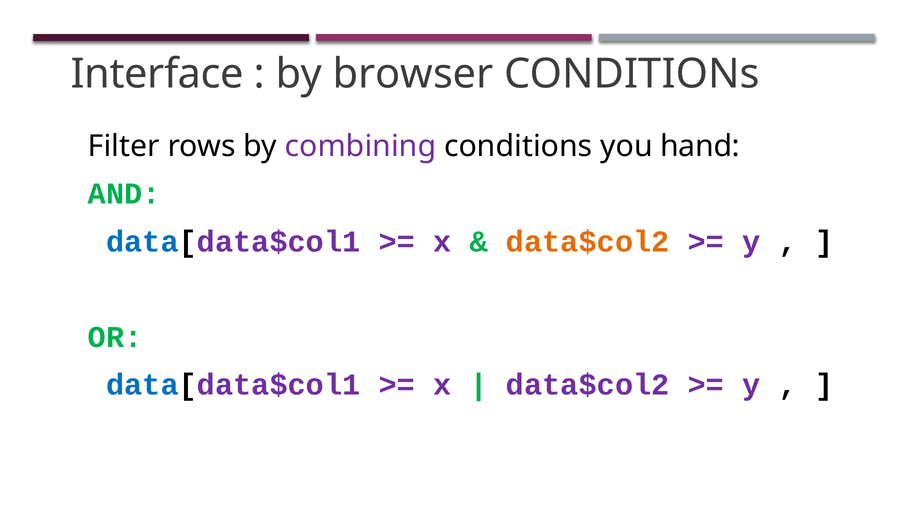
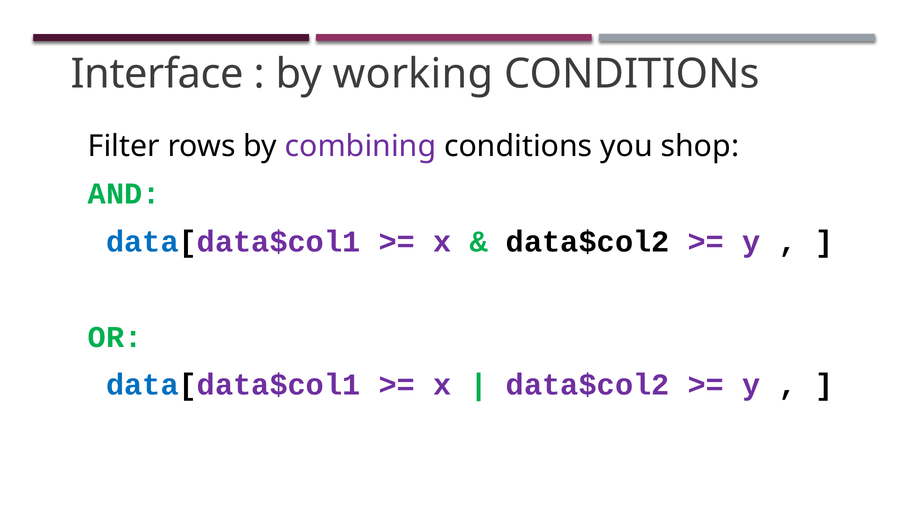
browser: browser -> working (413, 74)
hand: hand -> shop (700, 146)
data$col2 colour: orange -> black (588, 242)
